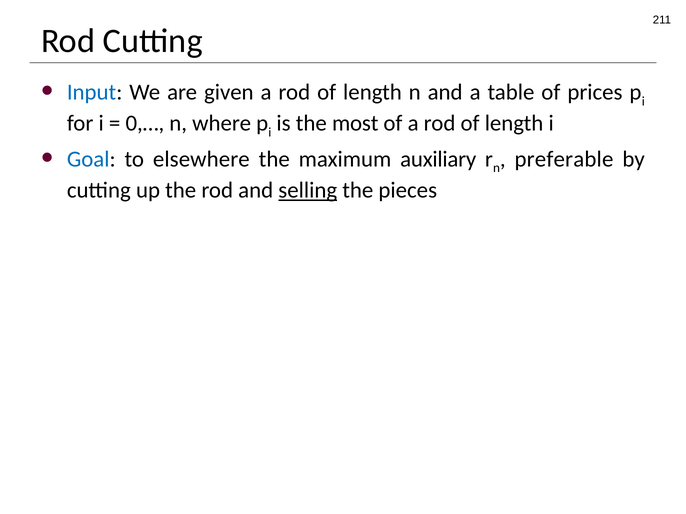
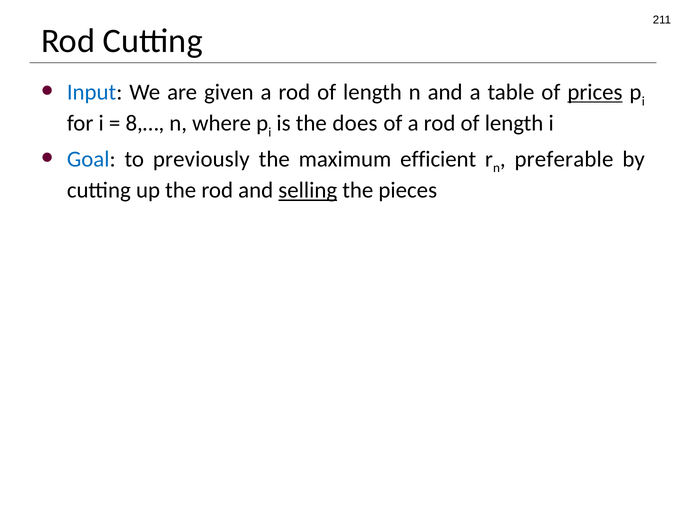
prices underline: none -> present (595, 92)
0,…: 0,… -> 8,… (145, 124)
most: most -> does (355, 124)
elsewhere: elsewhere -> previously (201, 159)
auxiliary: auxiliary -> efficient (438, 159)
